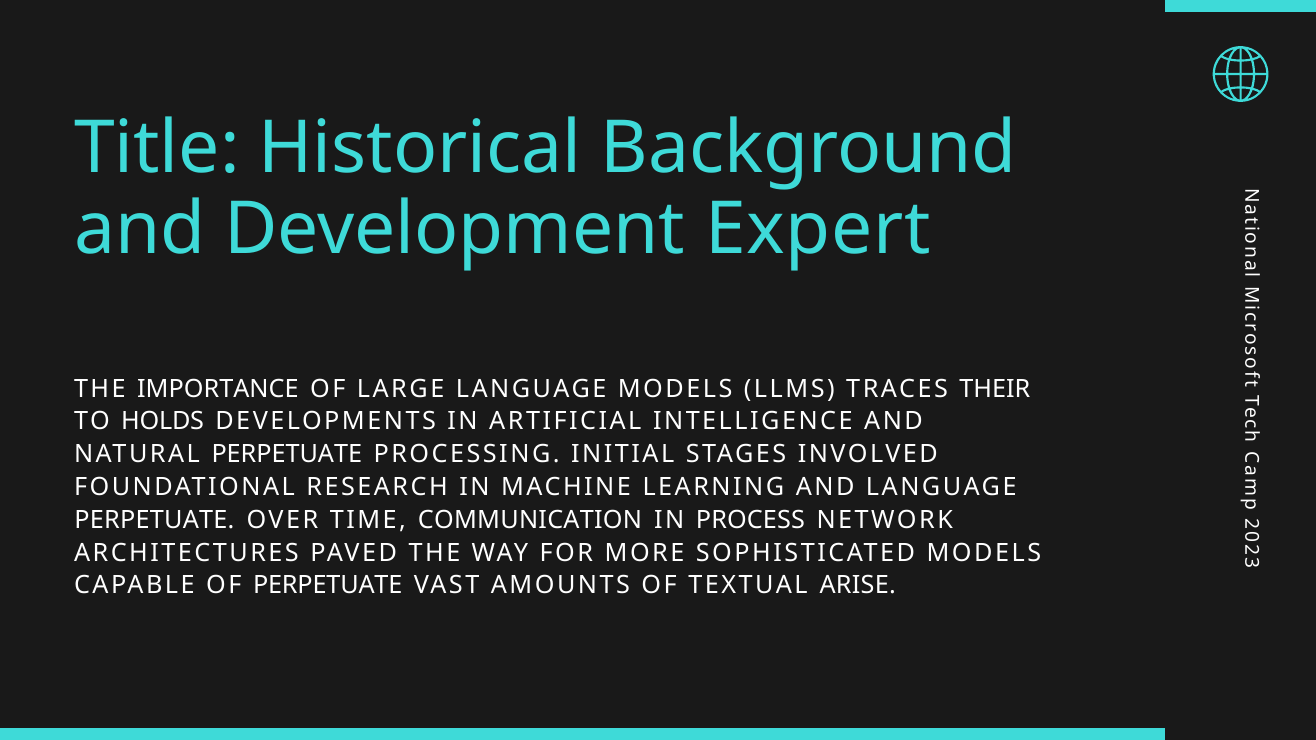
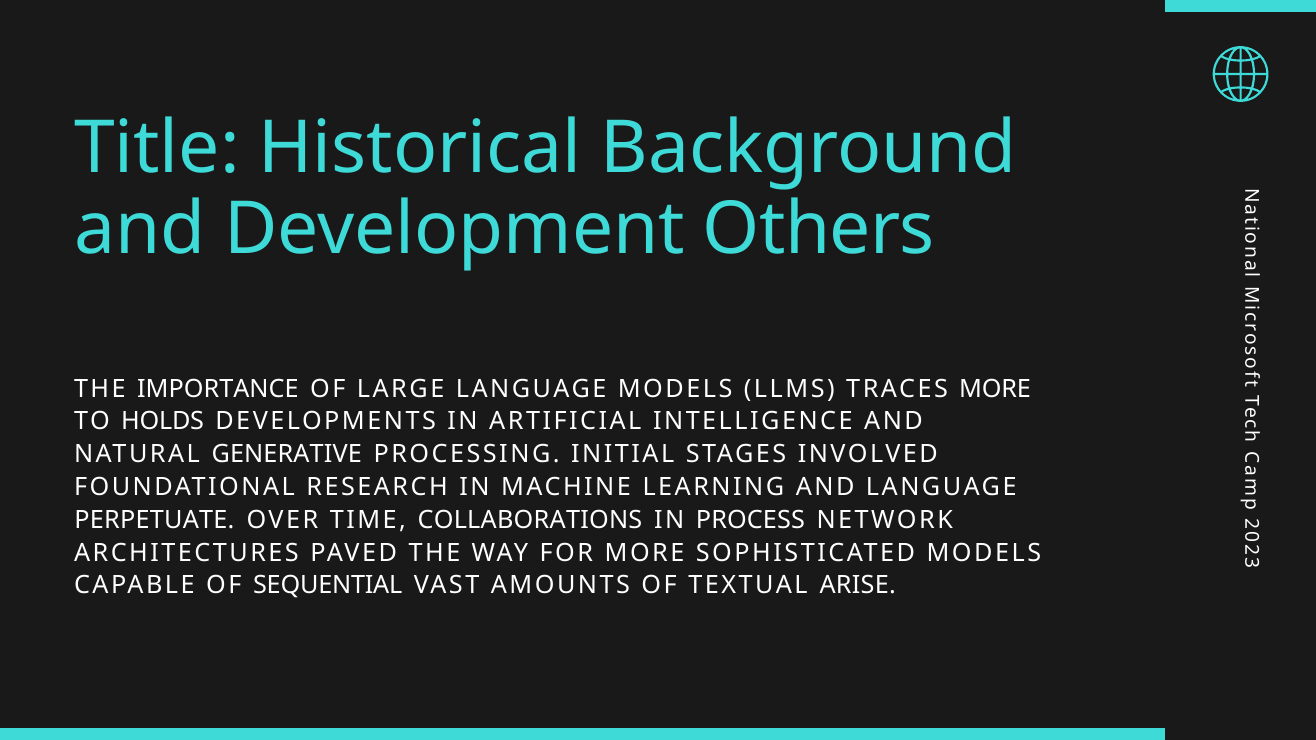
Expert: Expert -> Others (819, 229)
TRACES THEIR: THEIR -> MORE (995, 389)
NATURAL PERPETUATE: PERPETUATE -> GENERATIVE (287, 454)
COMMUNICATION: COMMUNICATION -> COLLABORATIONS (530, 520)
OF PERPETUATE: PERPETUATE -> SEQUENTIAL (328, 586)
